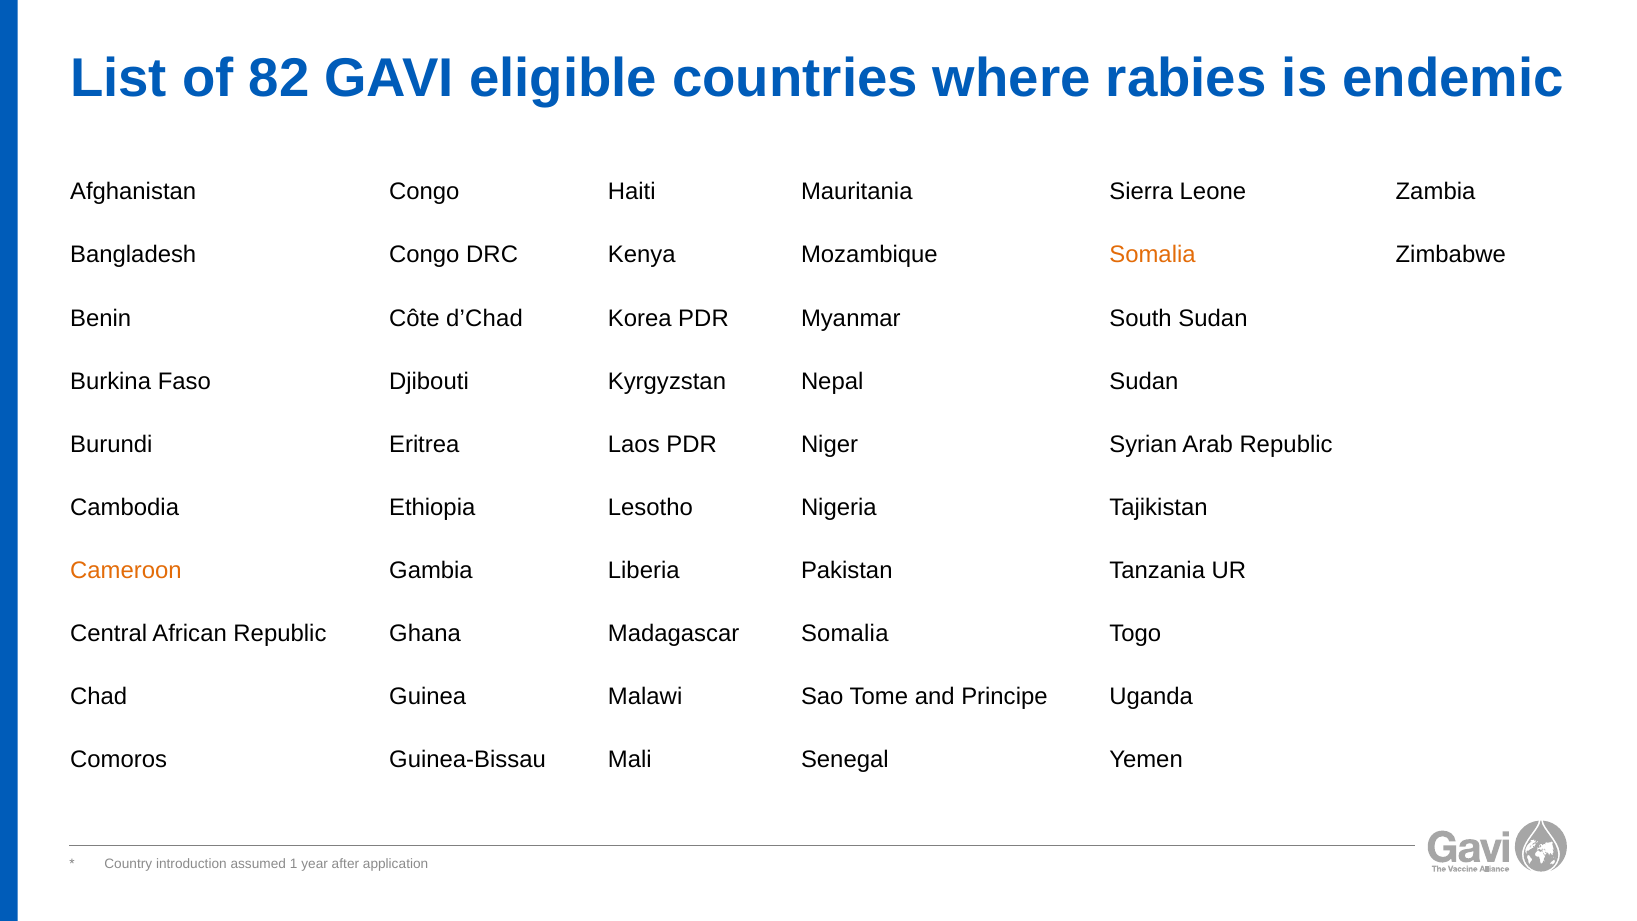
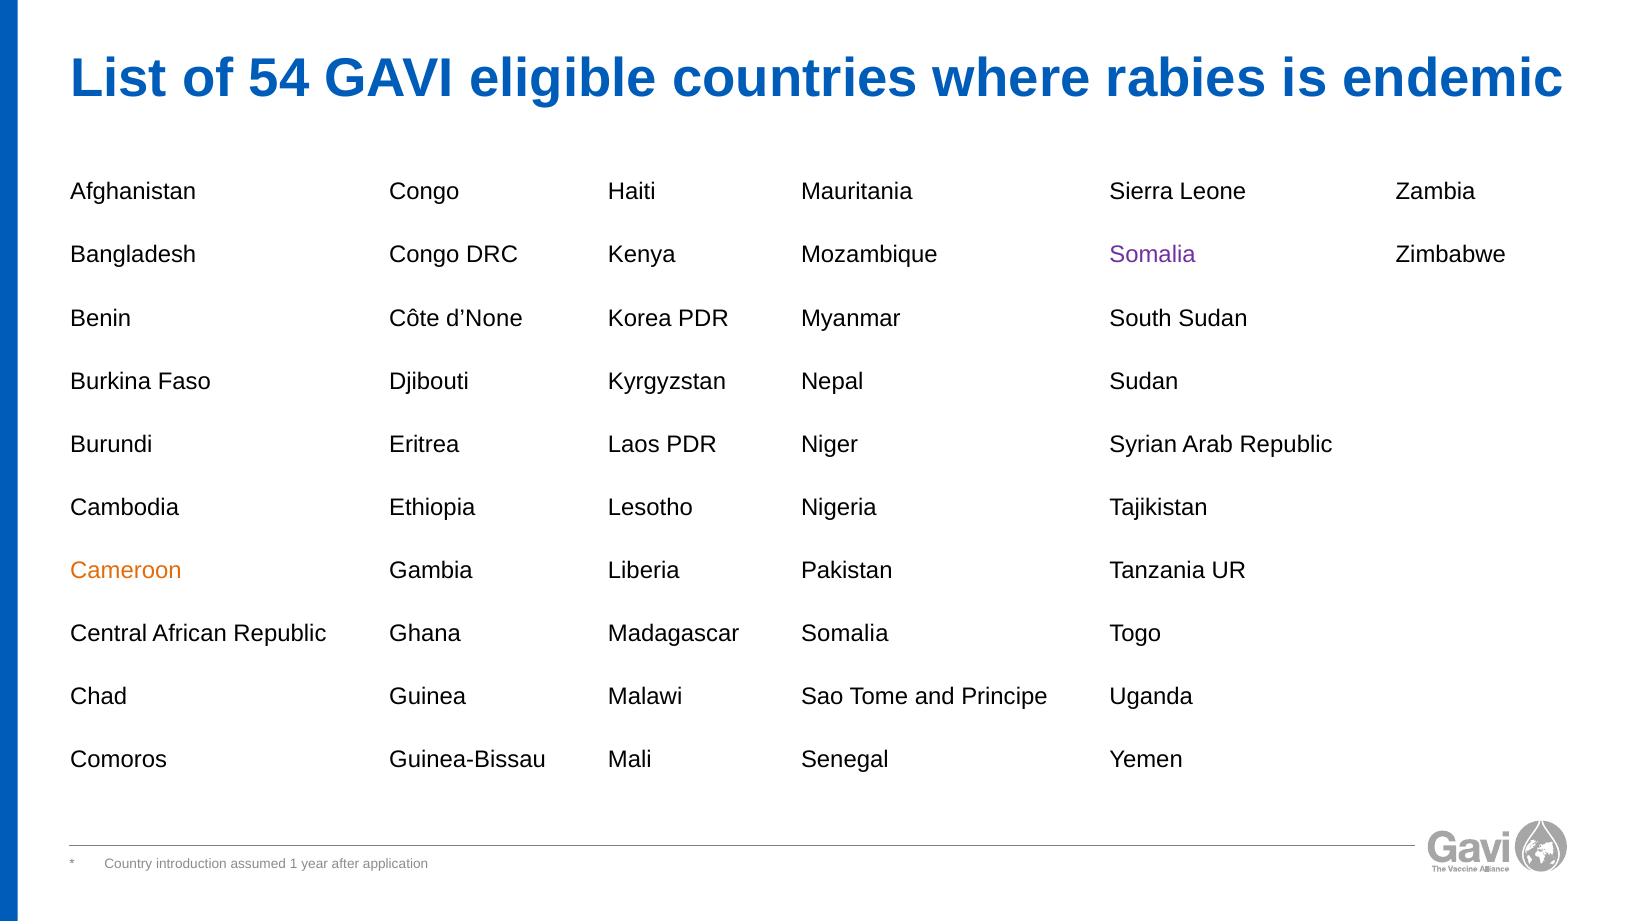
82: 82 -> 54 (279, 79)
Somalia colour: orange -> purple (1153, 255)
d’Chad: d’Chad -> d’None (485, 318)
